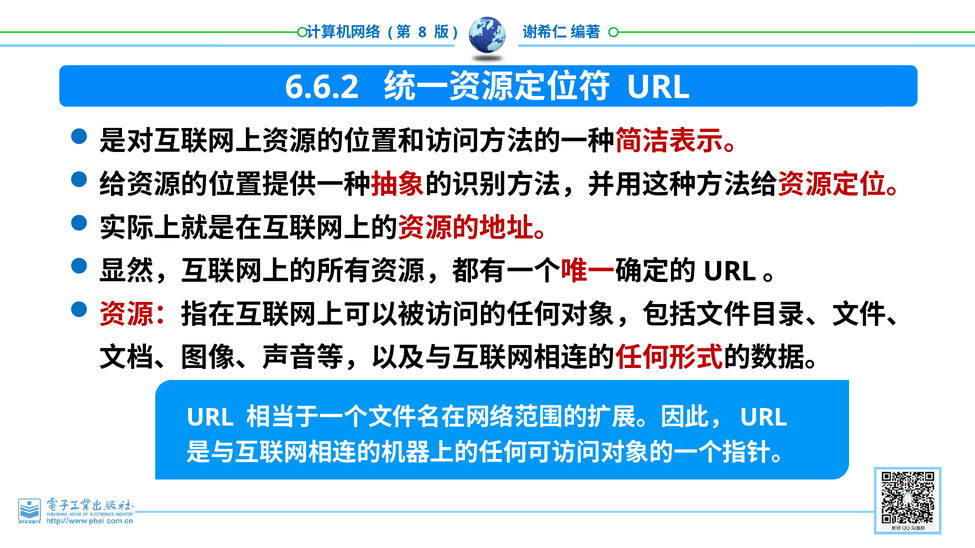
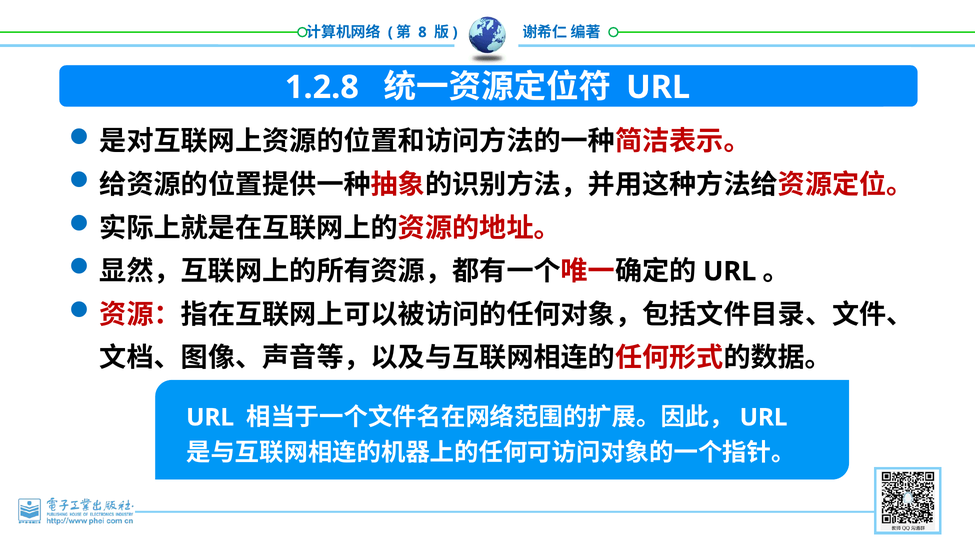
6.6.2: 6.6.2 -> 1.2.8 (322, 87)
